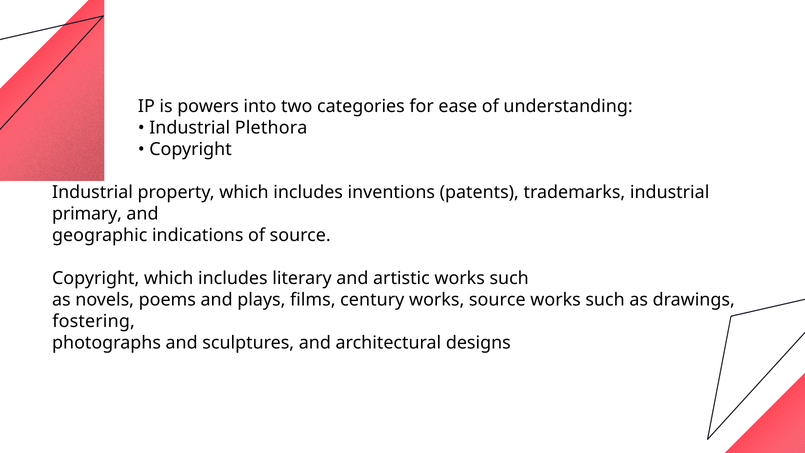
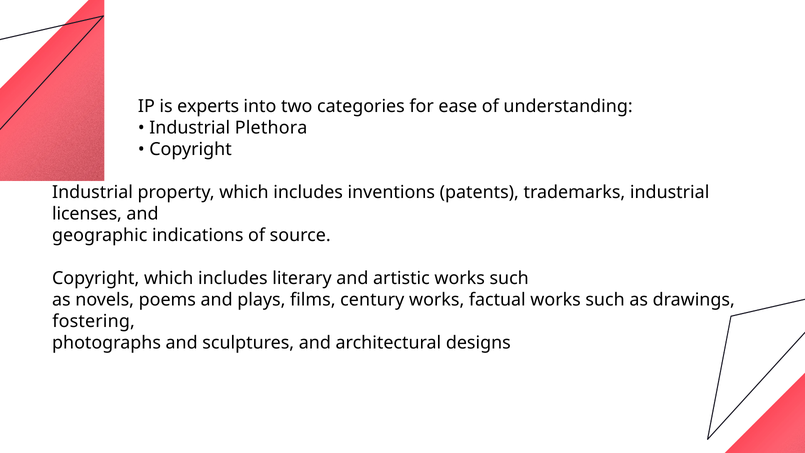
powers: powers -> experts (208, 106)
primary: primary -> licenses (87, 214)
works source: source -> factual (497, 300)
